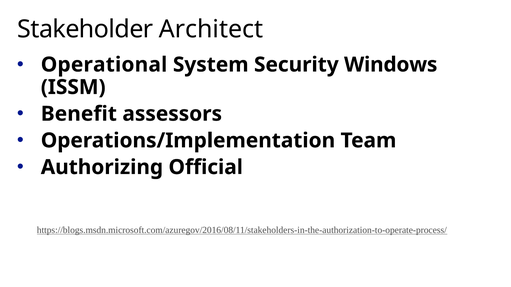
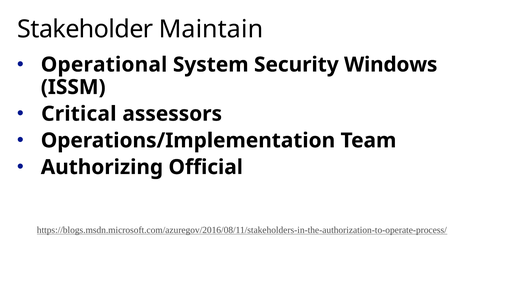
Architect: Architect -> Maintain (211, 29)
Benefit: Benefit -> Critical (79, 114)
